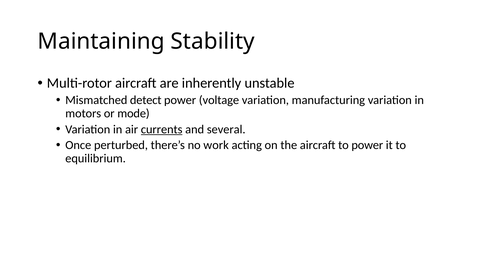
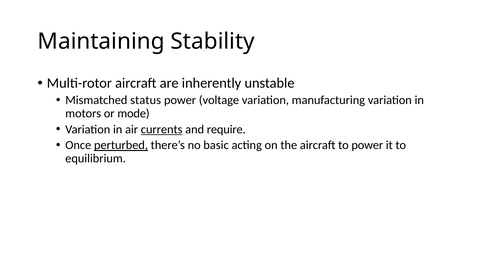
detect: detect -> status (146, 100)
several: several -> require (226, 129)
perturbed underline: none -> present (121, 145)
work: work -> basic (216, 145)
